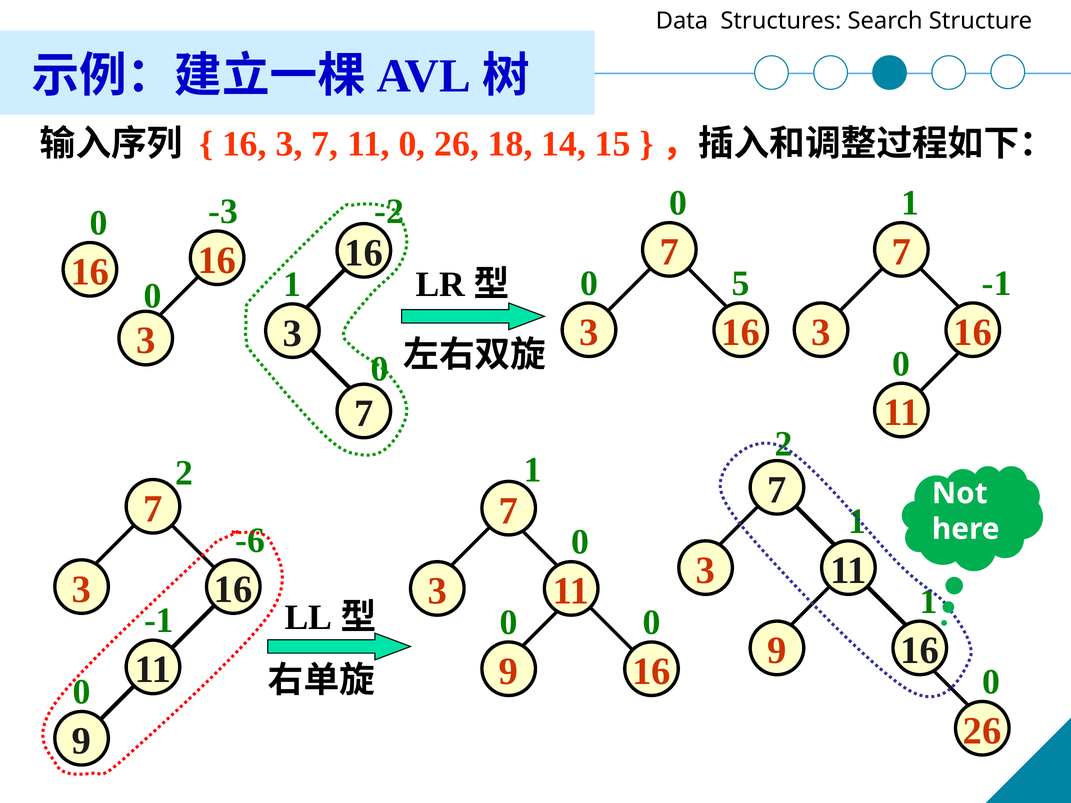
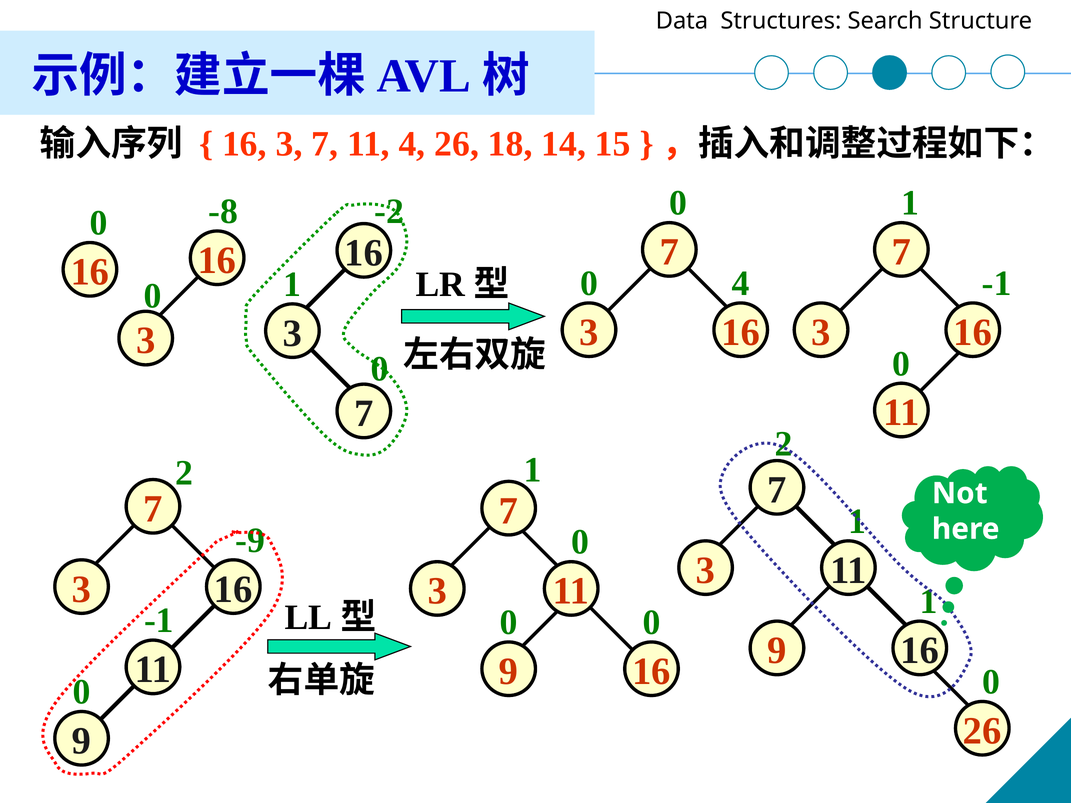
7 11 0: 0 -> 4 (412, 144)
-3: -3 -> -8 (223, 212)
0 5: 5 -> 4 (741, 284)
-6: -6 -> -9 (250, 540)
